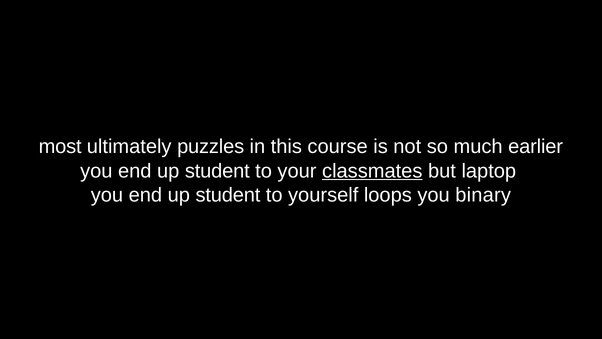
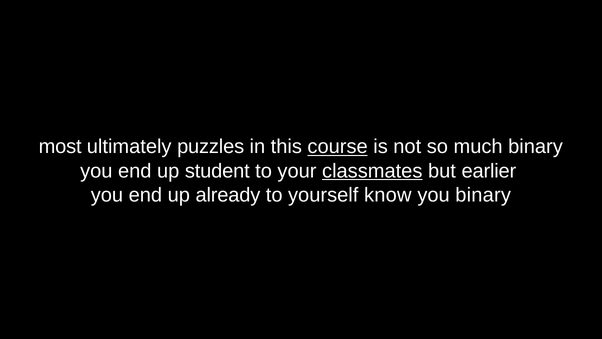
course underline: none -> present (338, 147)
much earlier: earlier -> binary (536, 147)
laptop: laptop -> earlier (489, 171)
student: student -> already (228, 195)
loops: loops -> know (388, 195)
